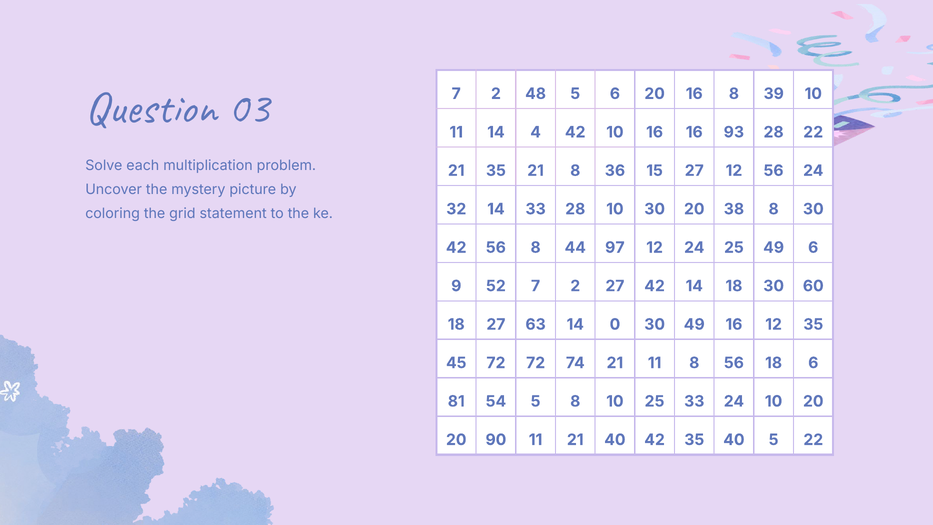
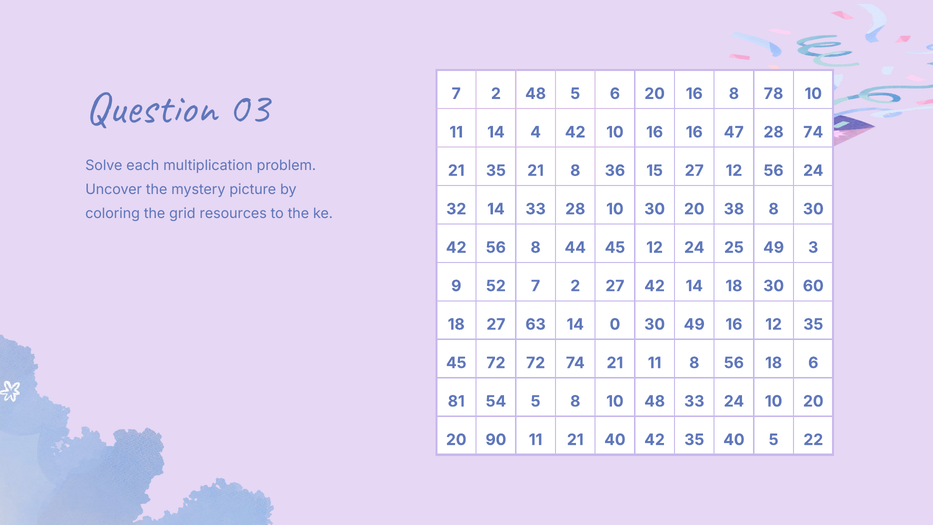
39: 39 -> 78 (774, 94)
93: 93 -> 47 (734, 132)
28 22: 22 -> 74 (813, 132)
statement: statement -> resources (233, 213)
44 97: 97 -> 45 (615, 247)
49 6: 6 -> 3 (813, 247)
10 25: 25 -> 48 (655, 401)
